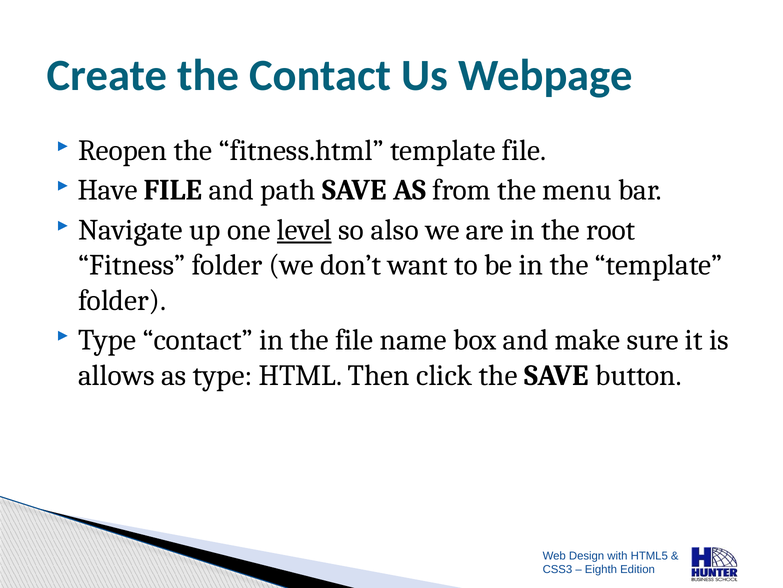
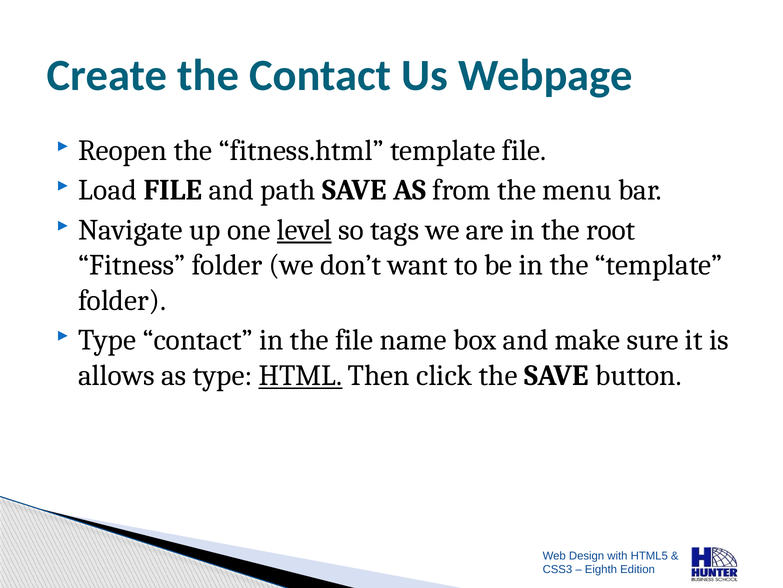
Have: Have -> Load (108, 190)
also: also -> tags (395, 230)
HTML underline: none -> present (300, 375)
